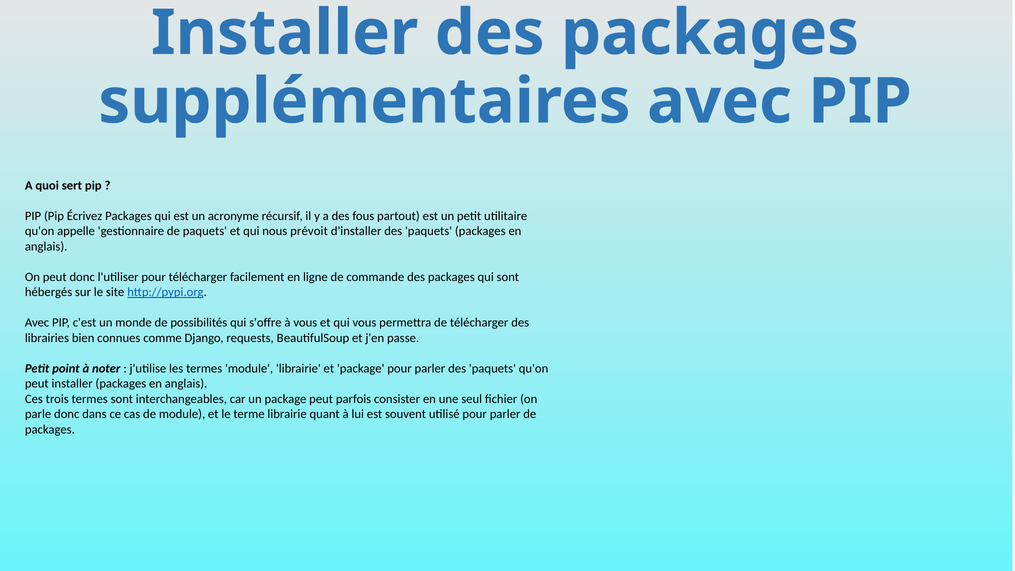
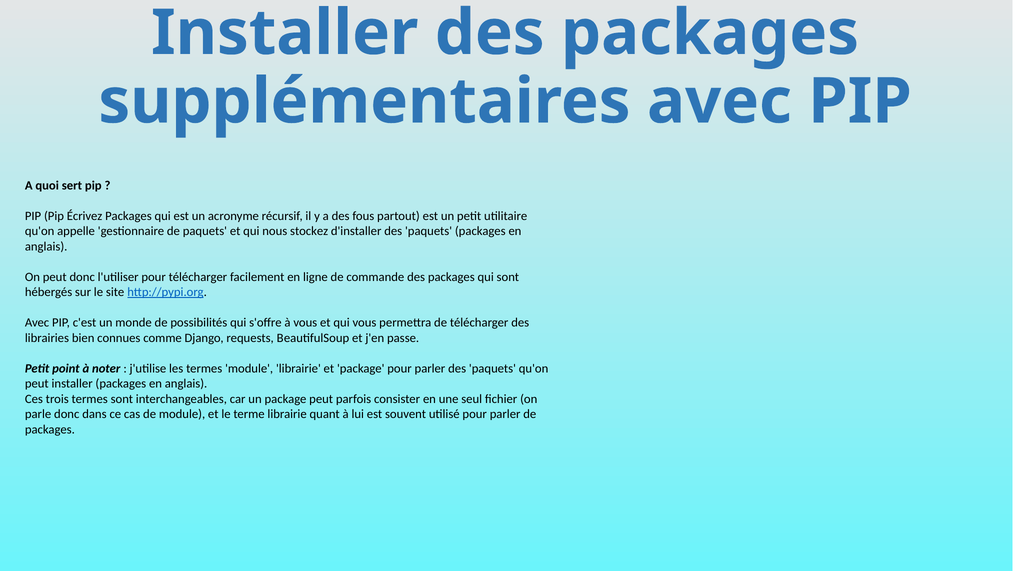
prévoit: prévoit -> stockez (309, 231)
